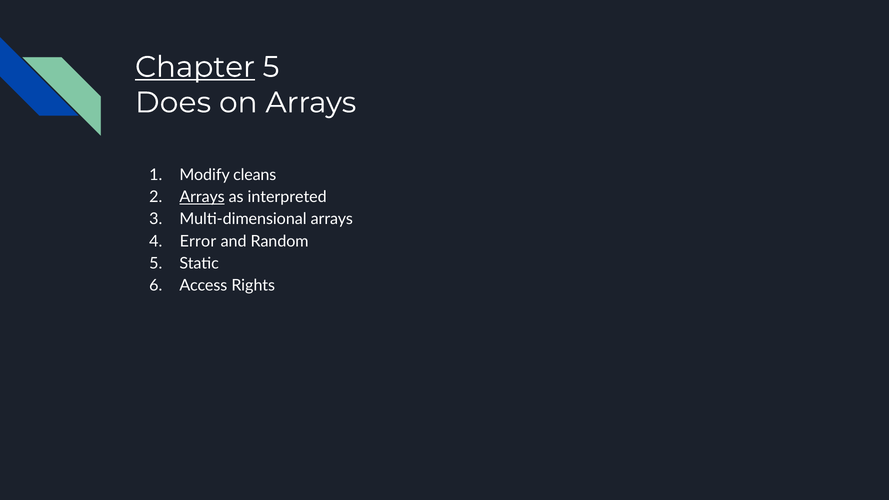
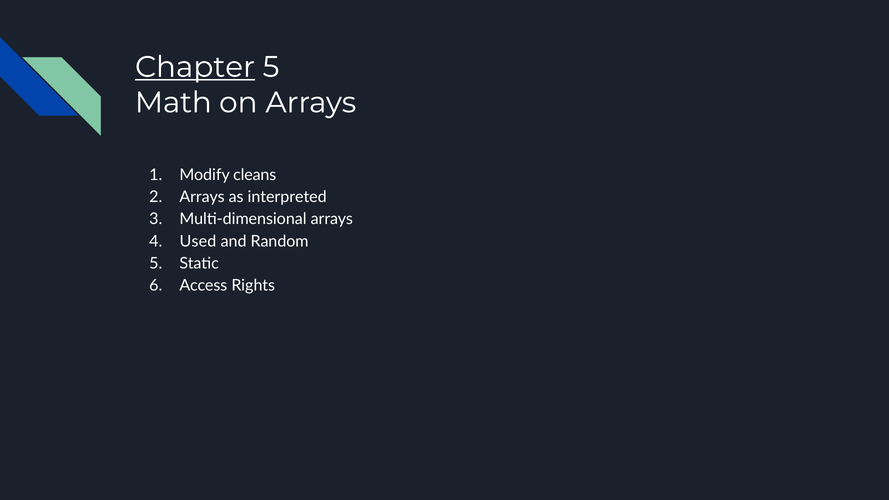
Does: Does -> Math (173, 103)
Arrays underline: present -> none (202, 197)
Error: Error -> Used (198, 241)
